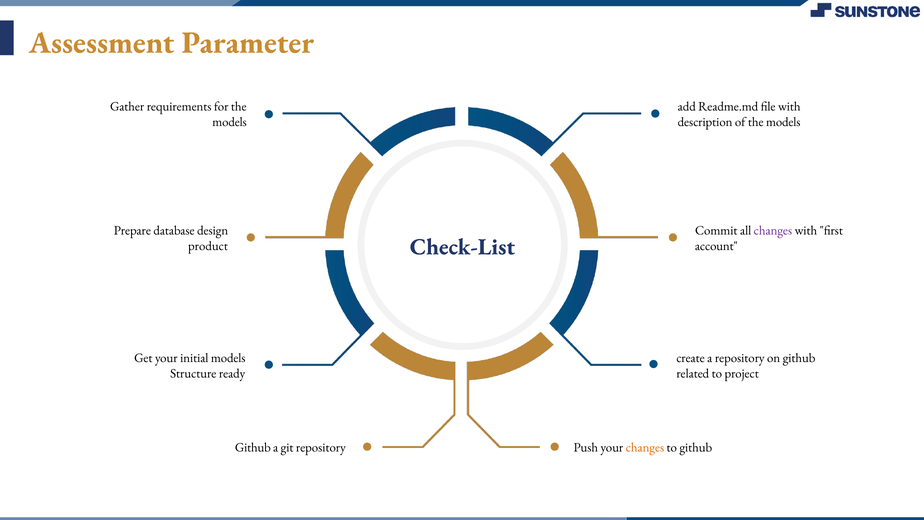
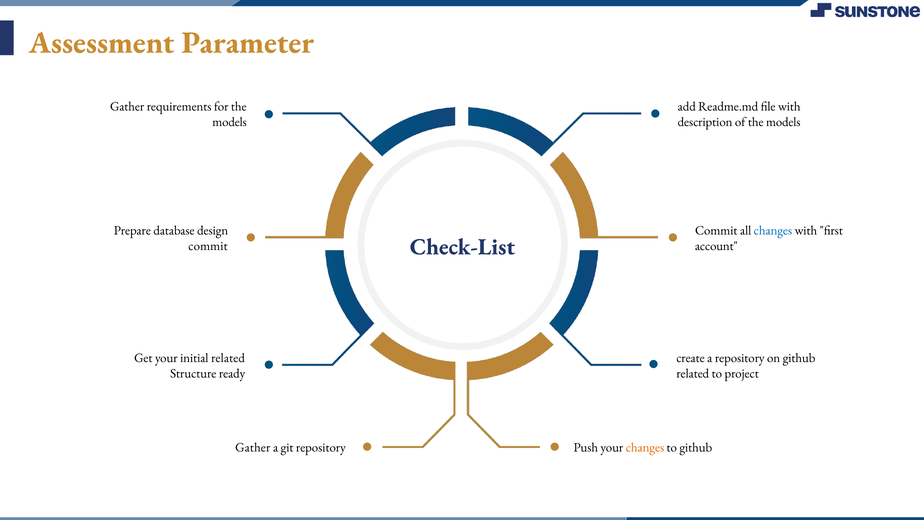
changes colour: purple -> blue (773, 230)
product: product -> commit (208, 246)
initial models: models -> related (228, 358)
Github: Github -> Gather (253, 447)
